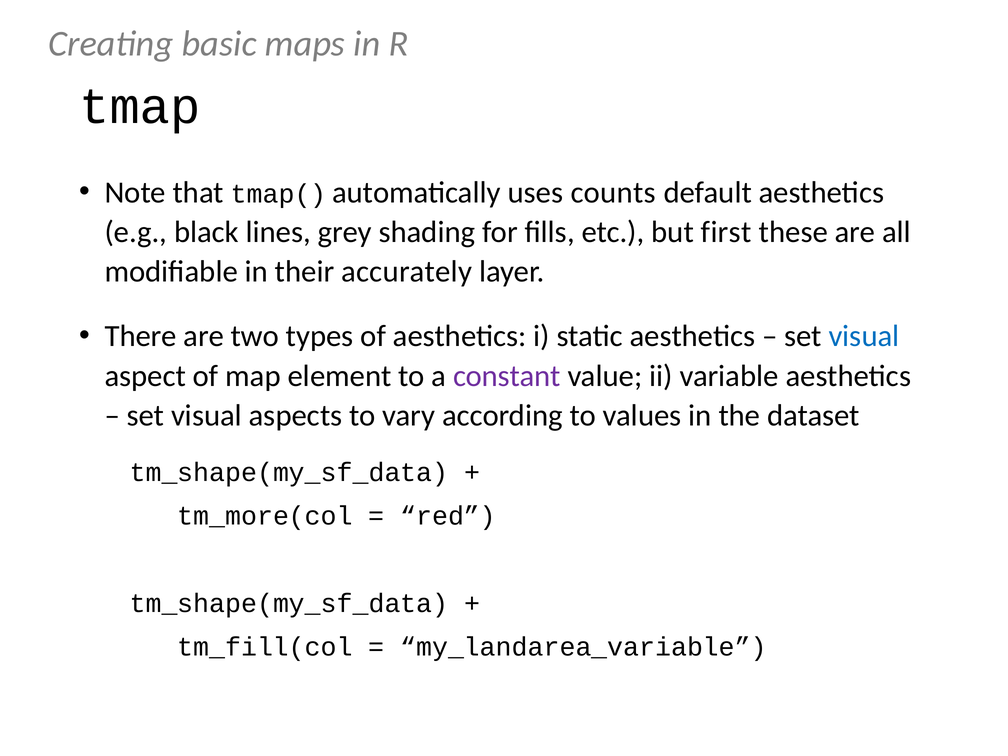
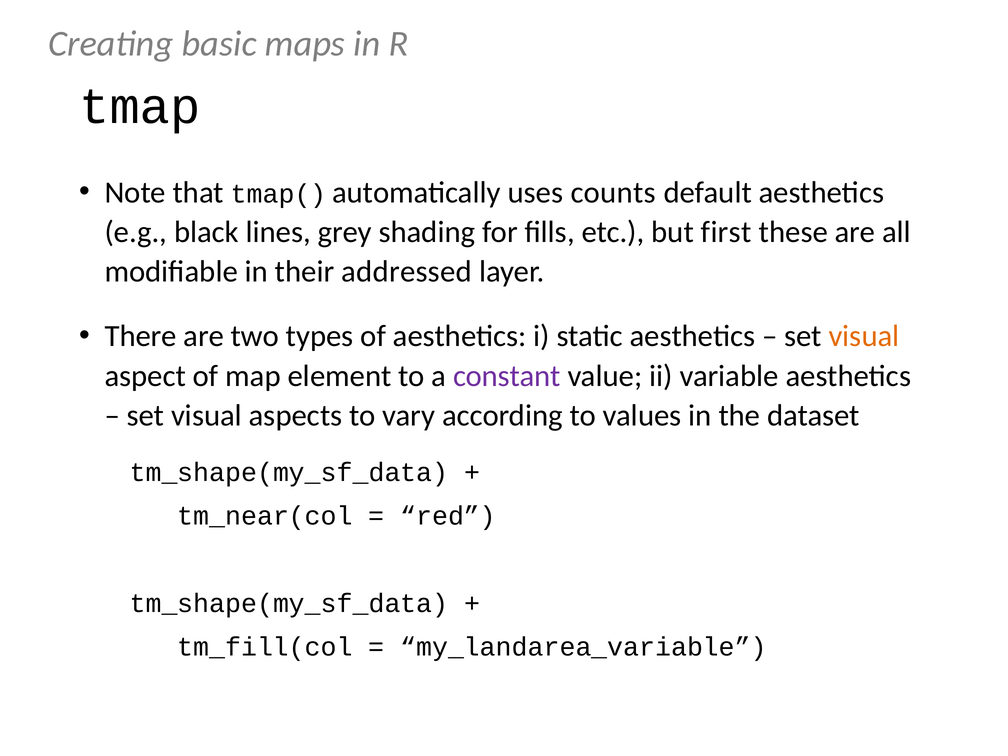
accurately: accurately -> addressed (407, 272)
visual colour: blue -> orange (864, 336)
tm_more(col: tm_more(col -> tm_near(col (265, 516)
